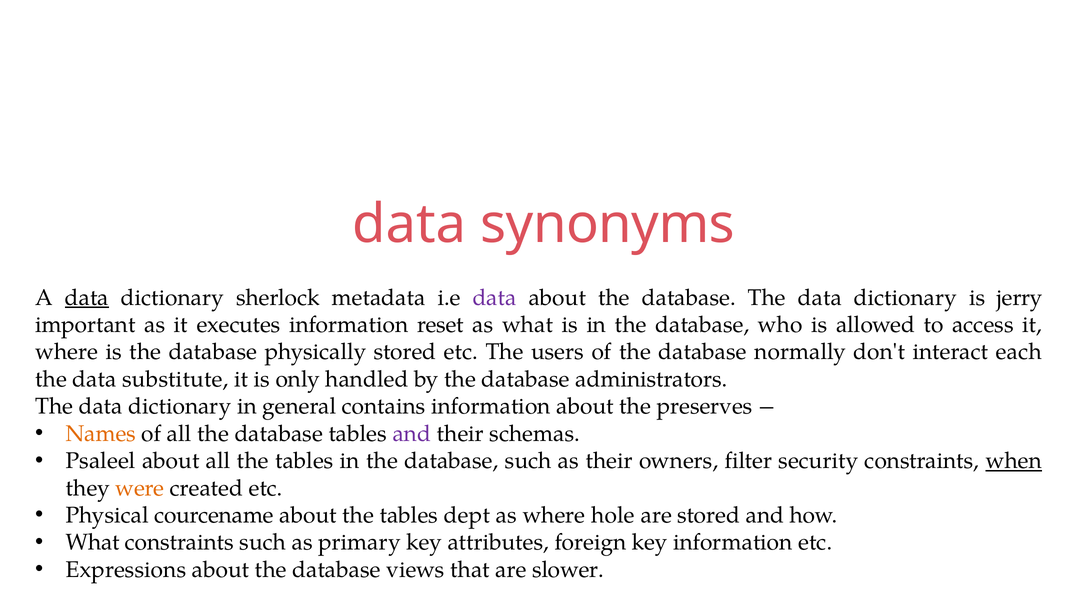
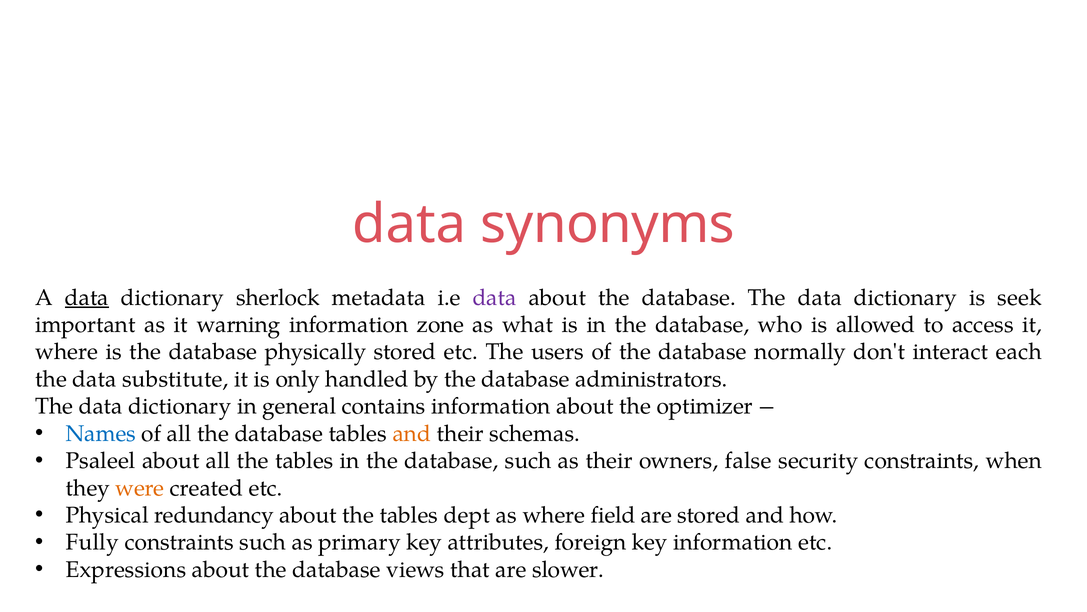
jerry: jerry -> seek (1020, 297)
executes: executes -> warning (239, 324)
reset: reset -> zone (440, 324)
preserves: preserves -> optimizer (705, 406)
Names colour: orange -> blue (101, 433)
and colour: purple -> orange (412, 433)
filter: filter -> false (748, 460)
when underline: present -> none (1014, 460)
courcename: courcename -> redundancy (214, 515)
hole: hole -> field (613, 515)
What: What -> Fully (92, 542)
